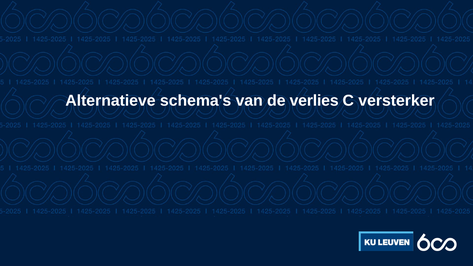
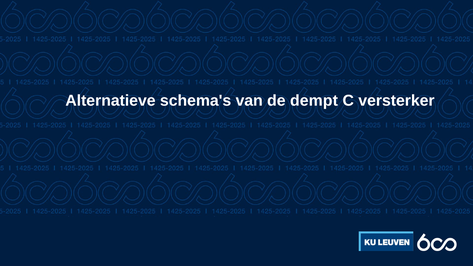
verlies: verlies -> dempt (314, 101)
